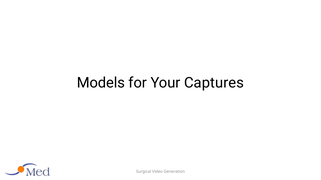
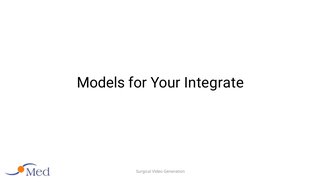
Captures: Captures -> Integrate (214, 83)
